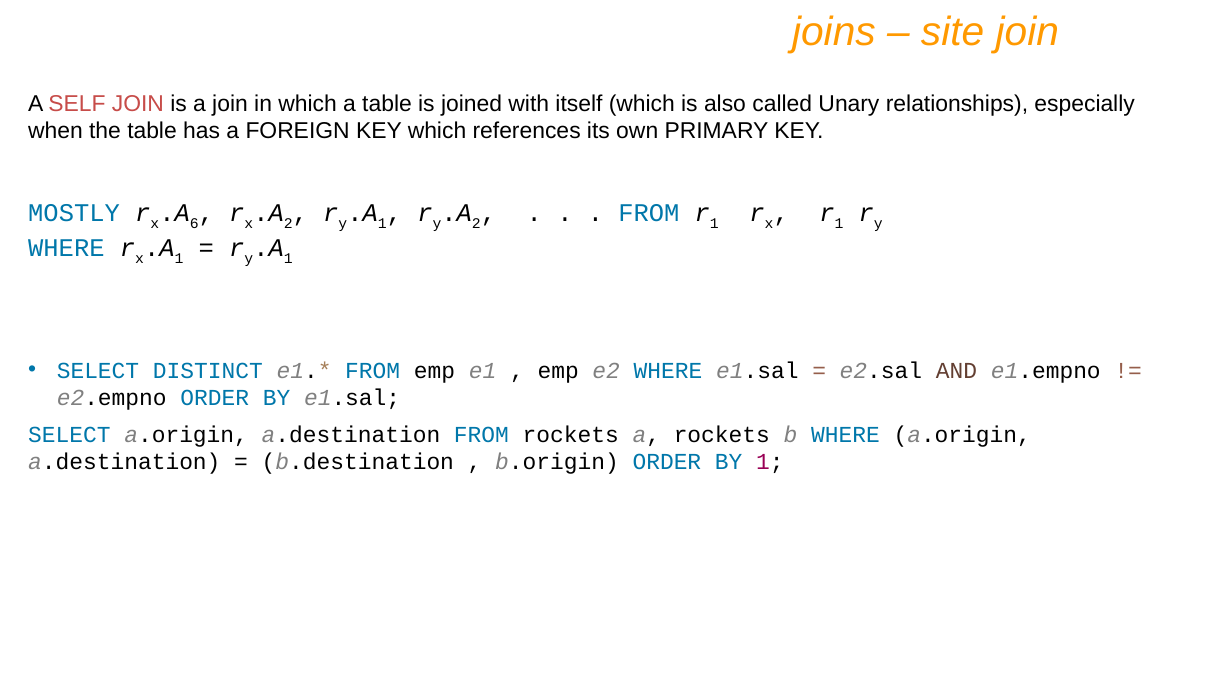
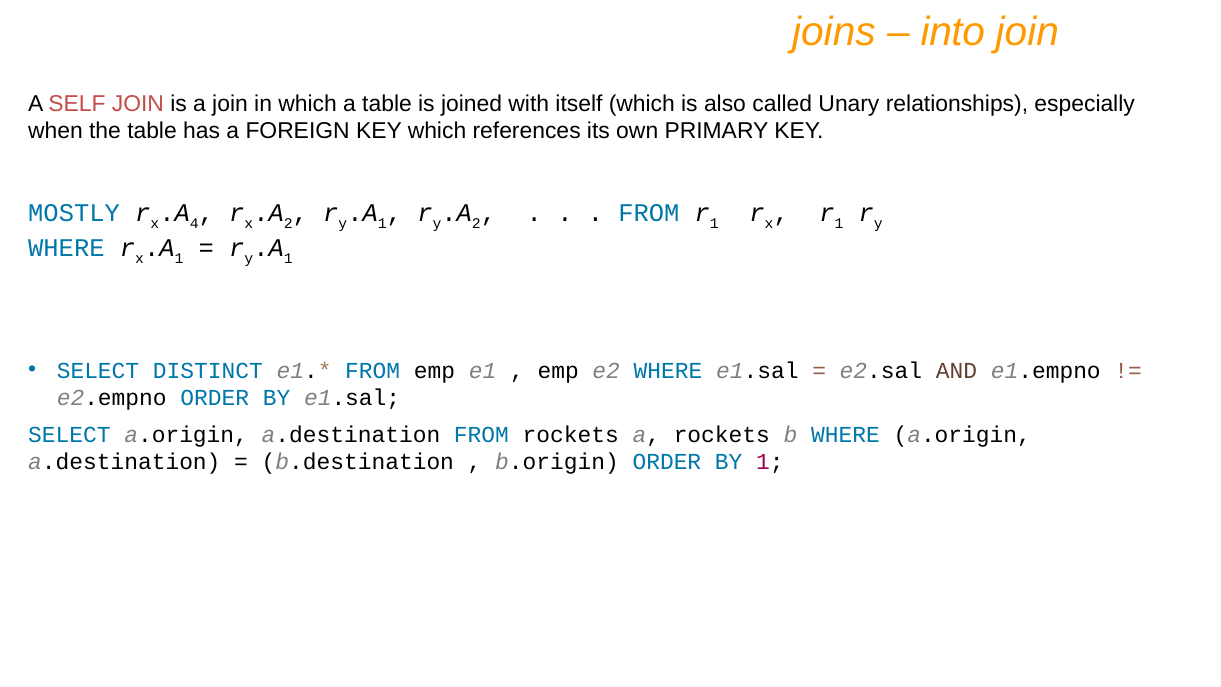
site: site -> into (953, 32)
6: 6 -> 4 (194, 223)
